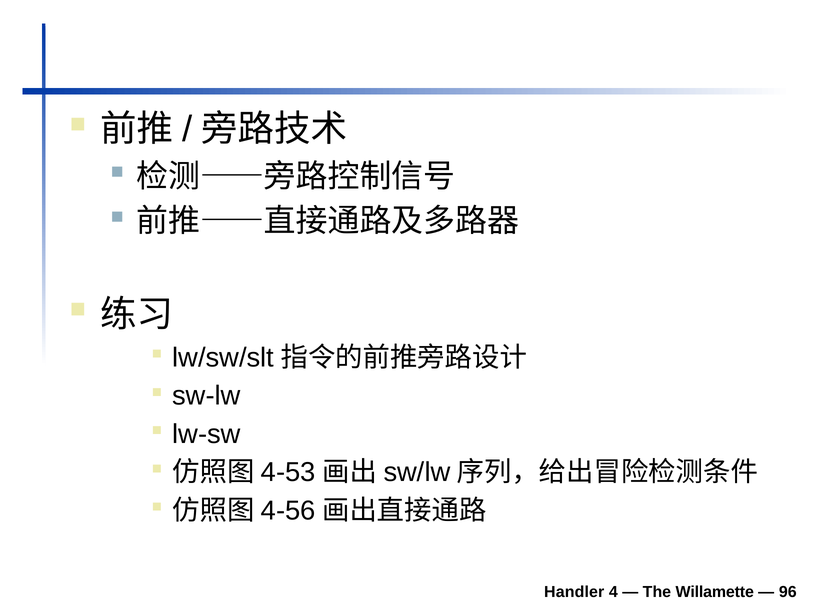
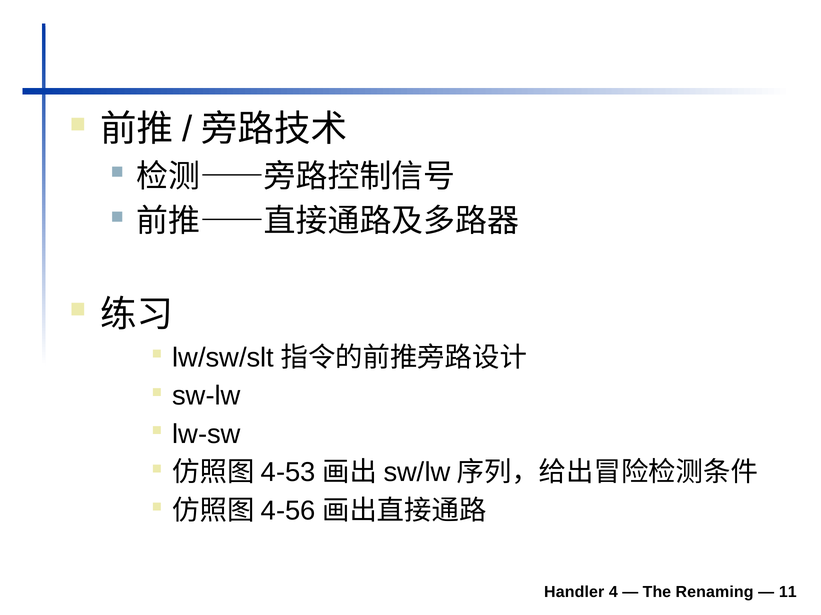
Willamette: Willamette -> Renaming (715, 593)
96: 96 -> 11 (788, 593)
